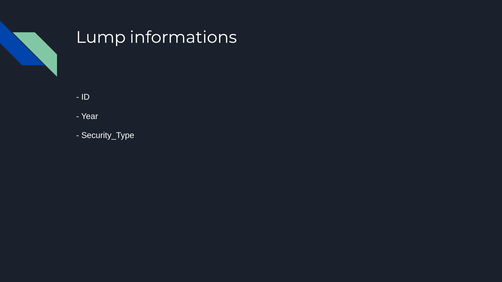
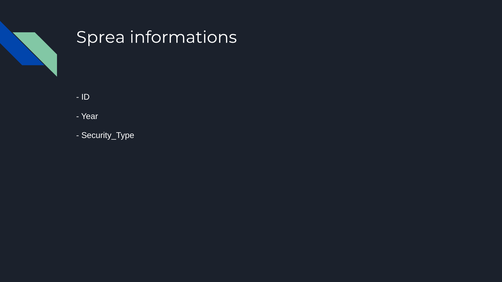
Lump: Lump -> Sprea (101, 37)
